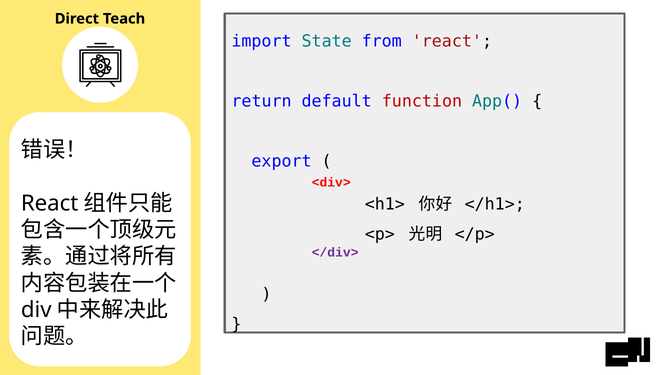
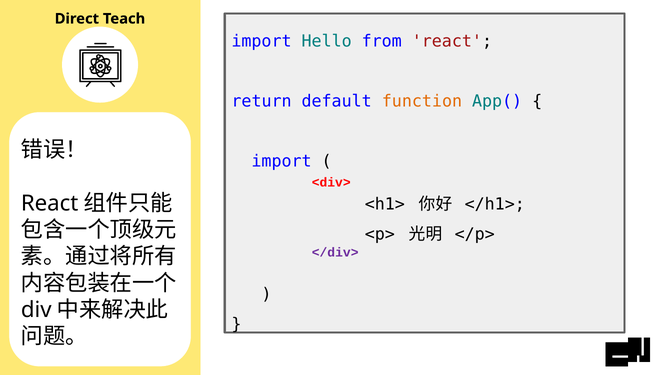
State: State -> Hello (327, 41)
function colour: red -> orange (422, 101)
export: export -> import (282, 161)
